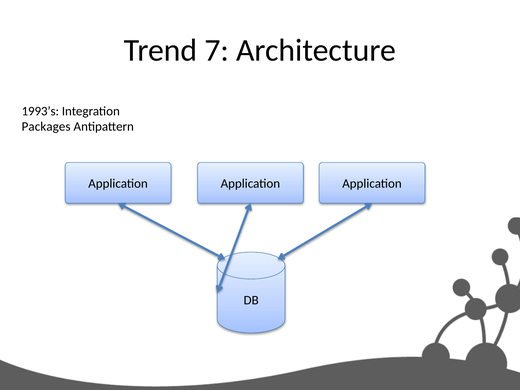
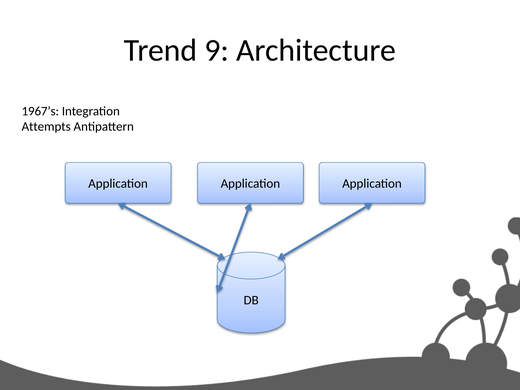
7: 7 -> 9 (217, 50)
1993’s: 1993’s -> 1967’s (40, 111)
Packages: Packages -> Attempts (46, 127)
